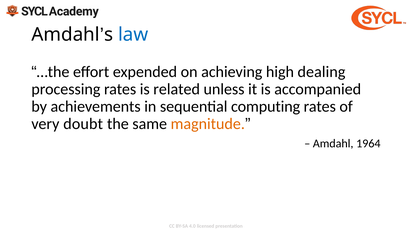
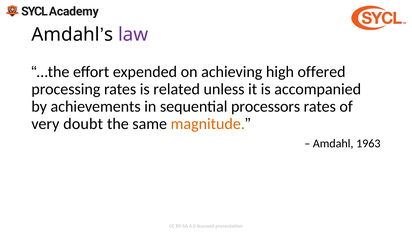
law colour: blue -> purple (133, 35)
dealing: dealing -> offered (322, 72)
computing: computing -> processors (266, 106)
1964: 1964 -> 1963 (368, 143)
